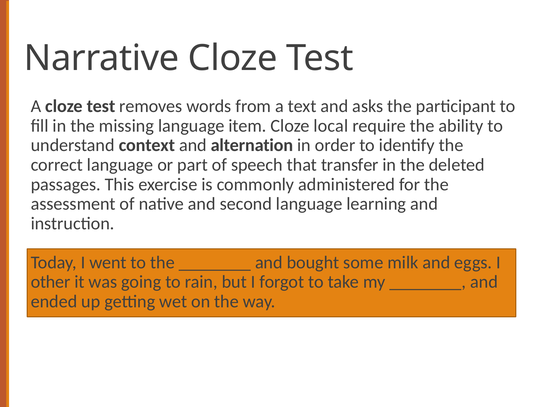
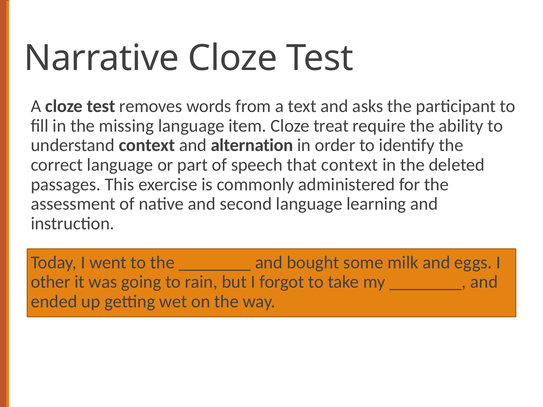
local: local -> treat (331, 126)
that transfer: transfer -> context (350, 165)
